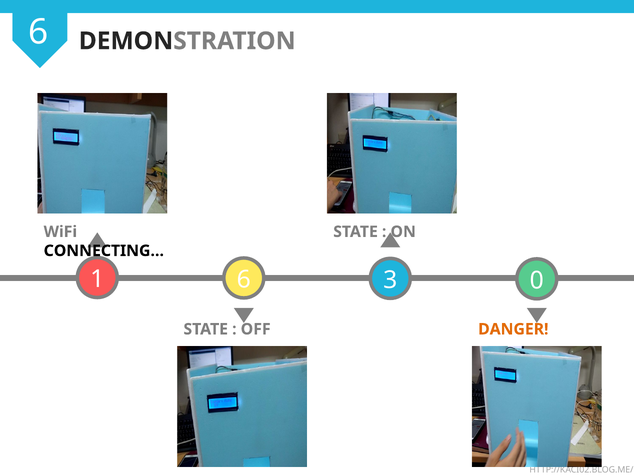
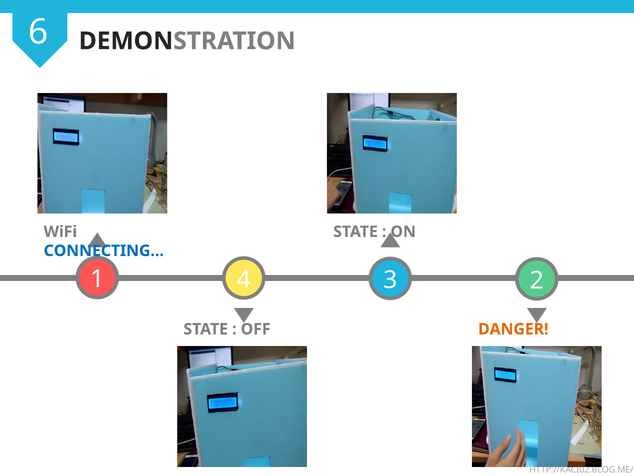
CONNECTING… colour: black -> blue (104, 251)
1 6: 6 -> 4 (244, 279)
0: 0 -> 2 (537, 280)
